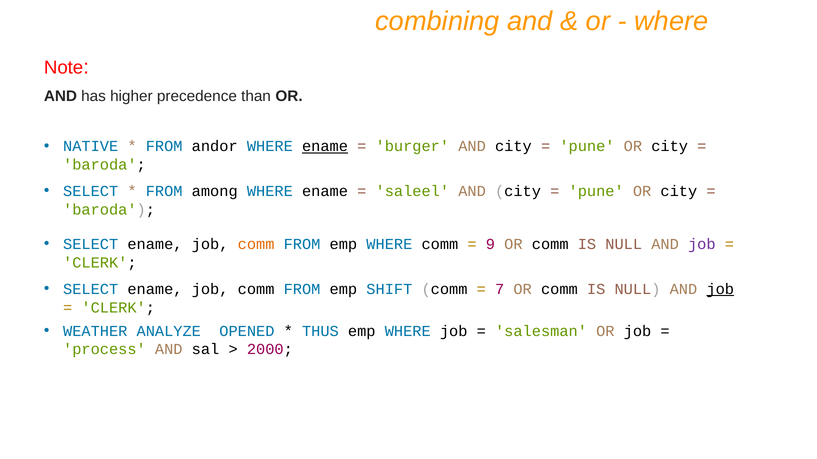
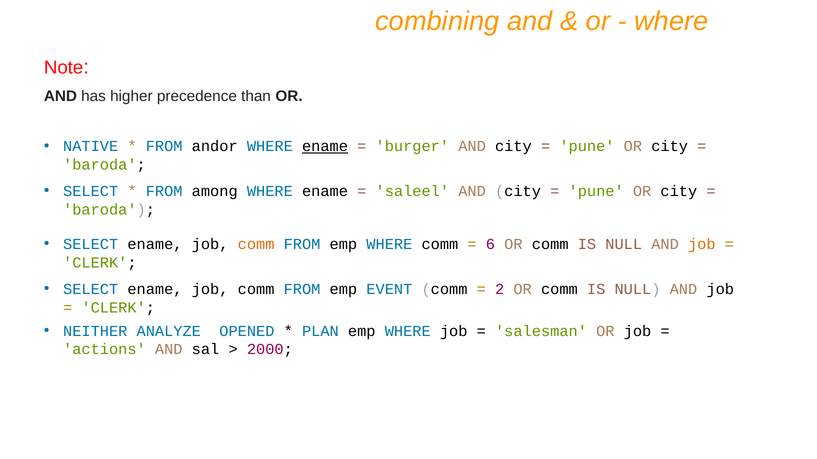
9: 9 -> 6 (490, 245)
job colour: purple -> orange (702, 245)
SHIFT: SHIFT -> EVENT (389, 289)
7: 7 -> 2 (500, 289)
job underline: present -> none (720, 289)
WEATHER: WEATHER -> NEITHER (95, 331)
THUS: THUS -> PLAN (320, 331)
process: process -> actions (104, 350)
